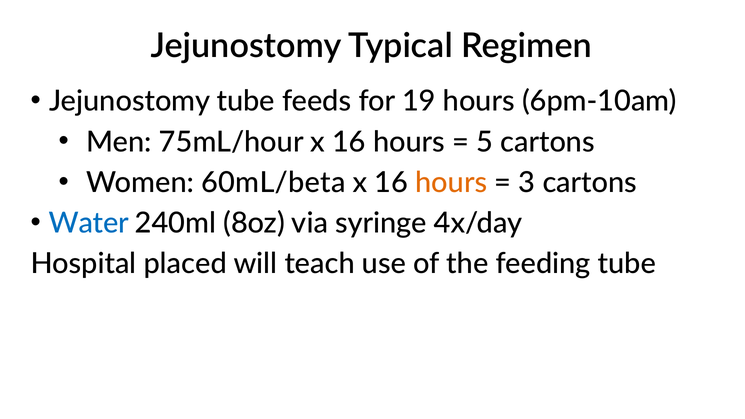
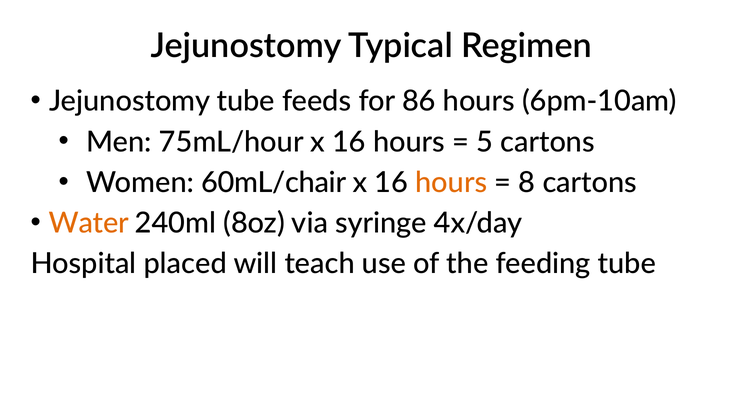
19: 19 -> 86 (419, 101)
60mL/beta: 60mL/beta -> 60mL/chair (274, 183)
3: 3 -> 8 (527, 183)
Water colour: blue -> orange (89, 223)
